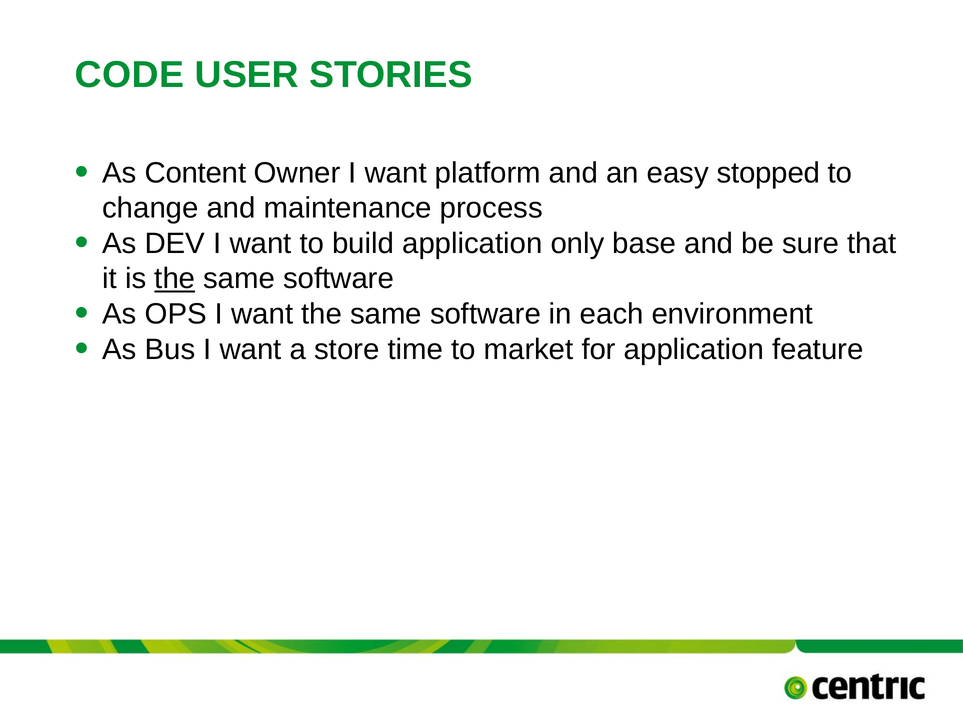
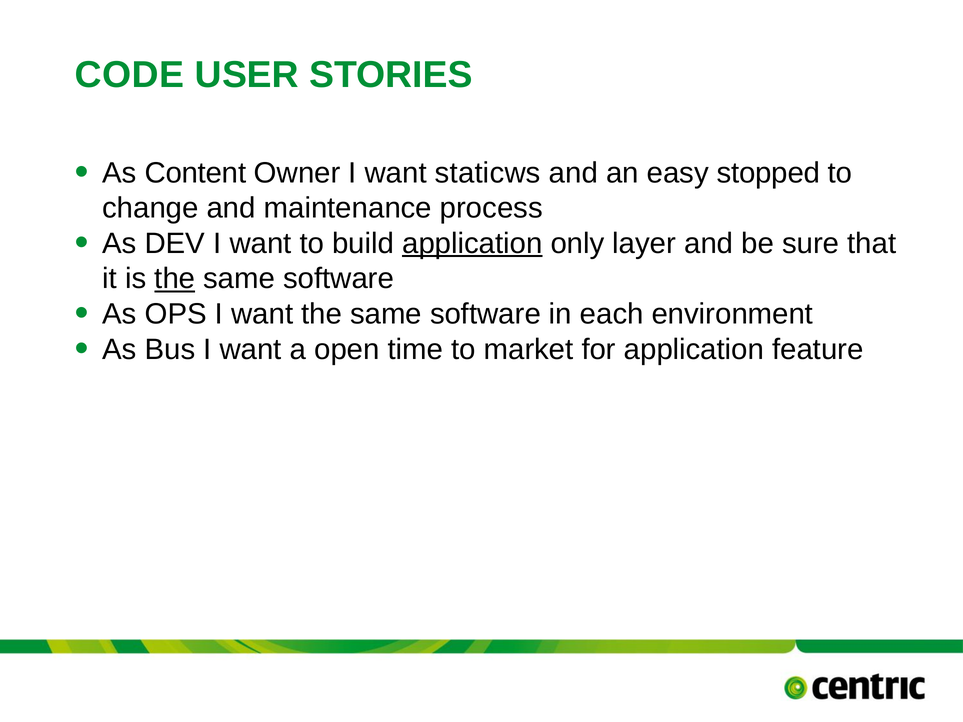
platform: platform -> staticws (488, 173)
application underline: none -> present (472, 244)
base: base -> layer (644, 244)
store: store -> open (347, 349)
